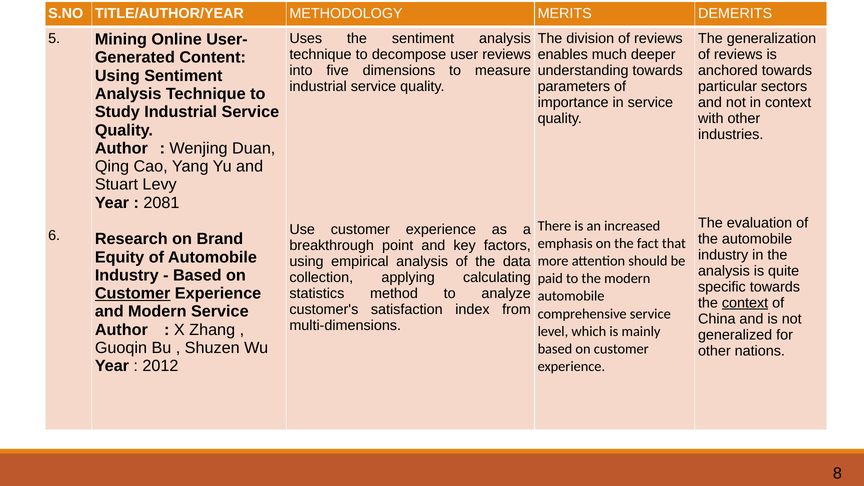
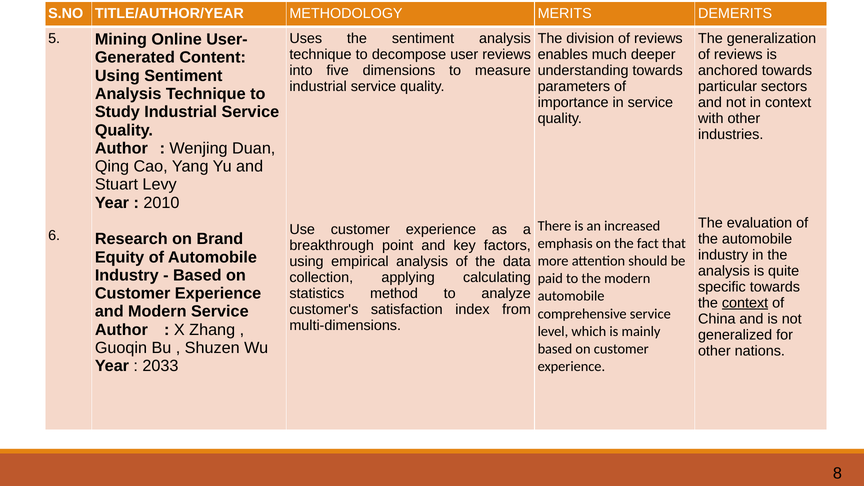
2081: 2081 -> 2010 (161, 203)
Customer underline: present -> none (133, 293)
2012: 2012 -> 2033 (160, 366)
